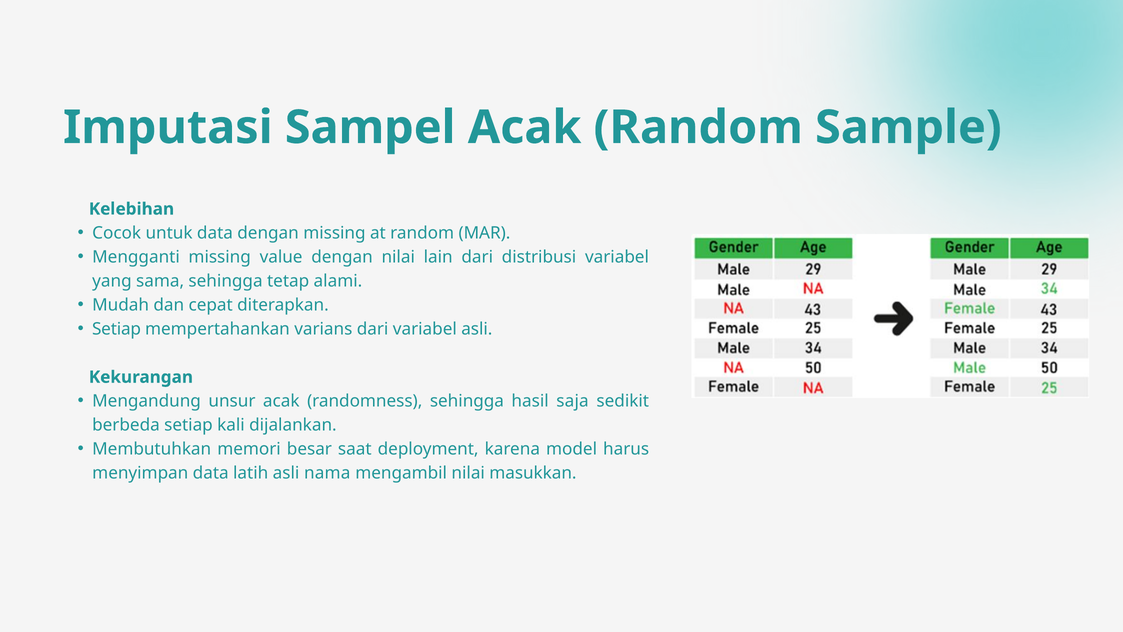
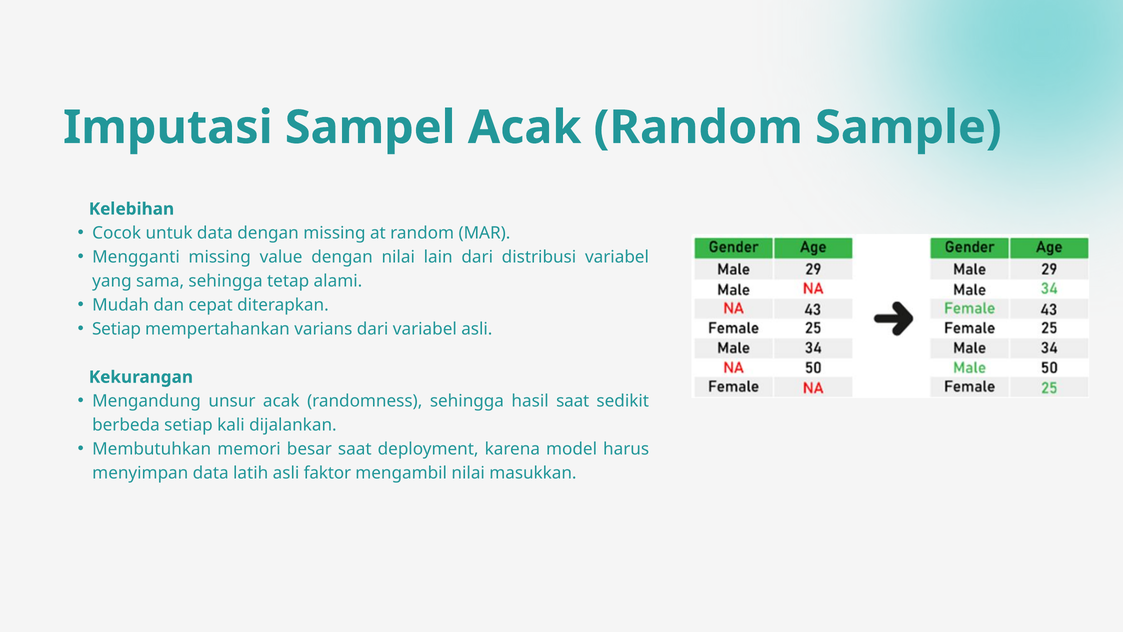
hasil saja: saja -> saat (573, 401)
nama: nama -> faktor (327, 473)
